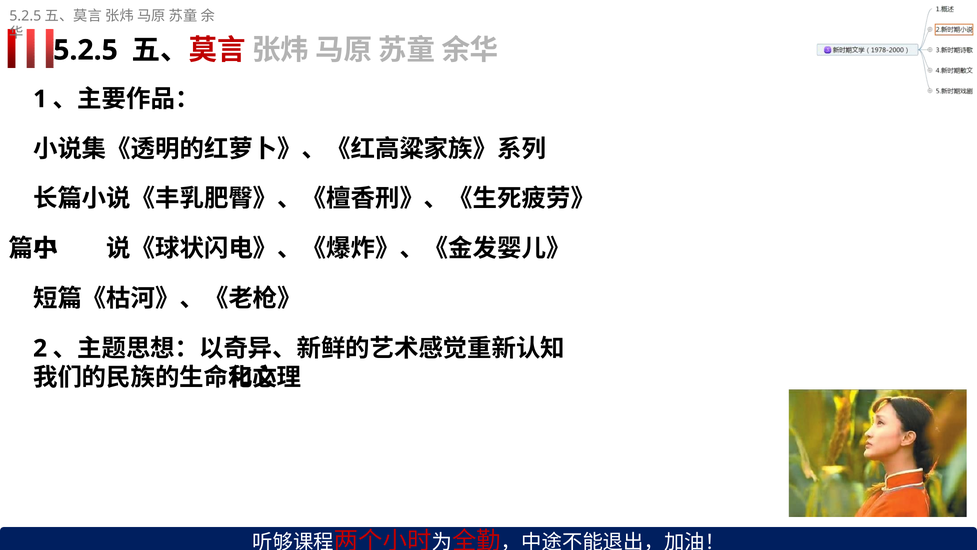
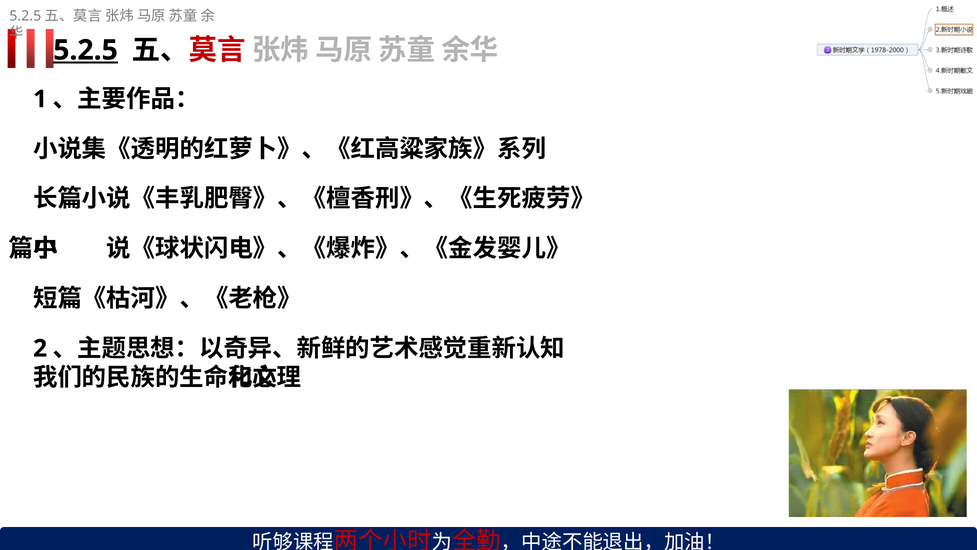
5.2.5 underline: none -> present (86, 50)
